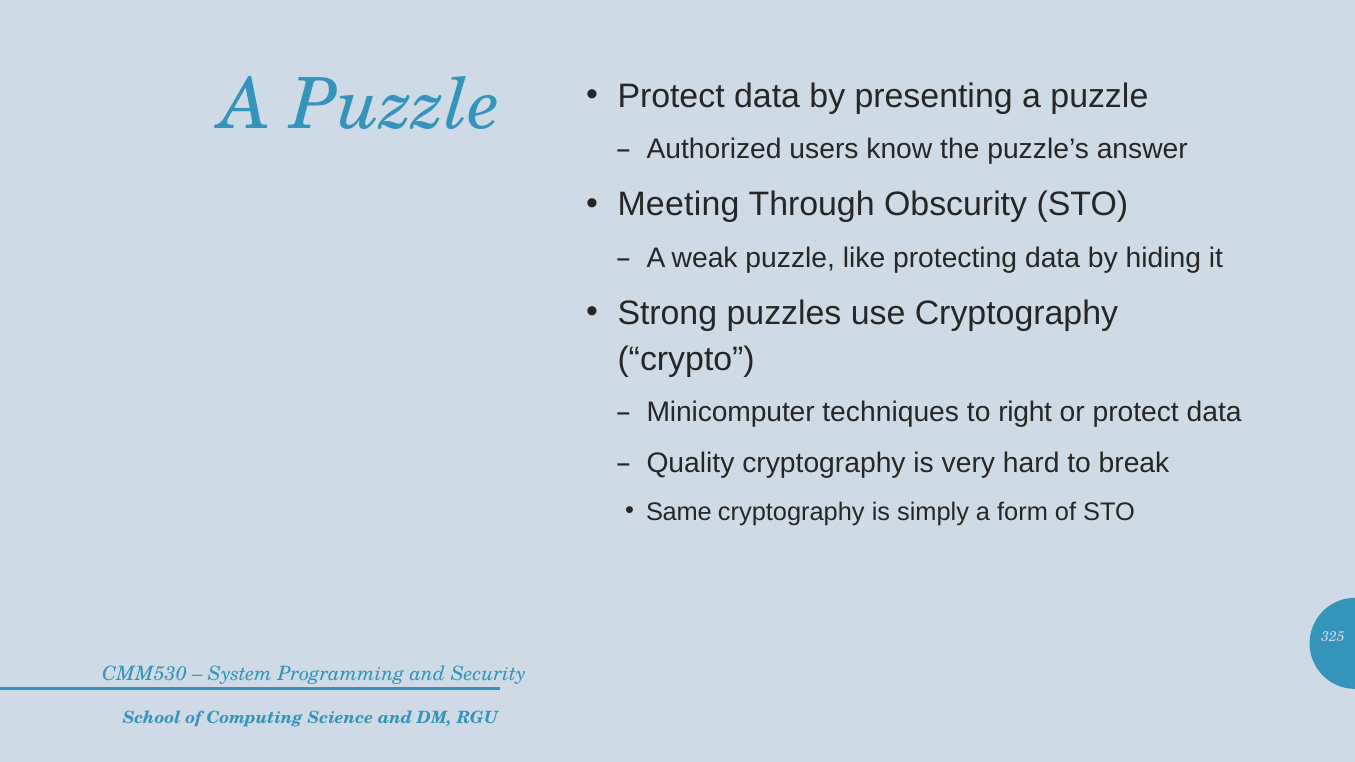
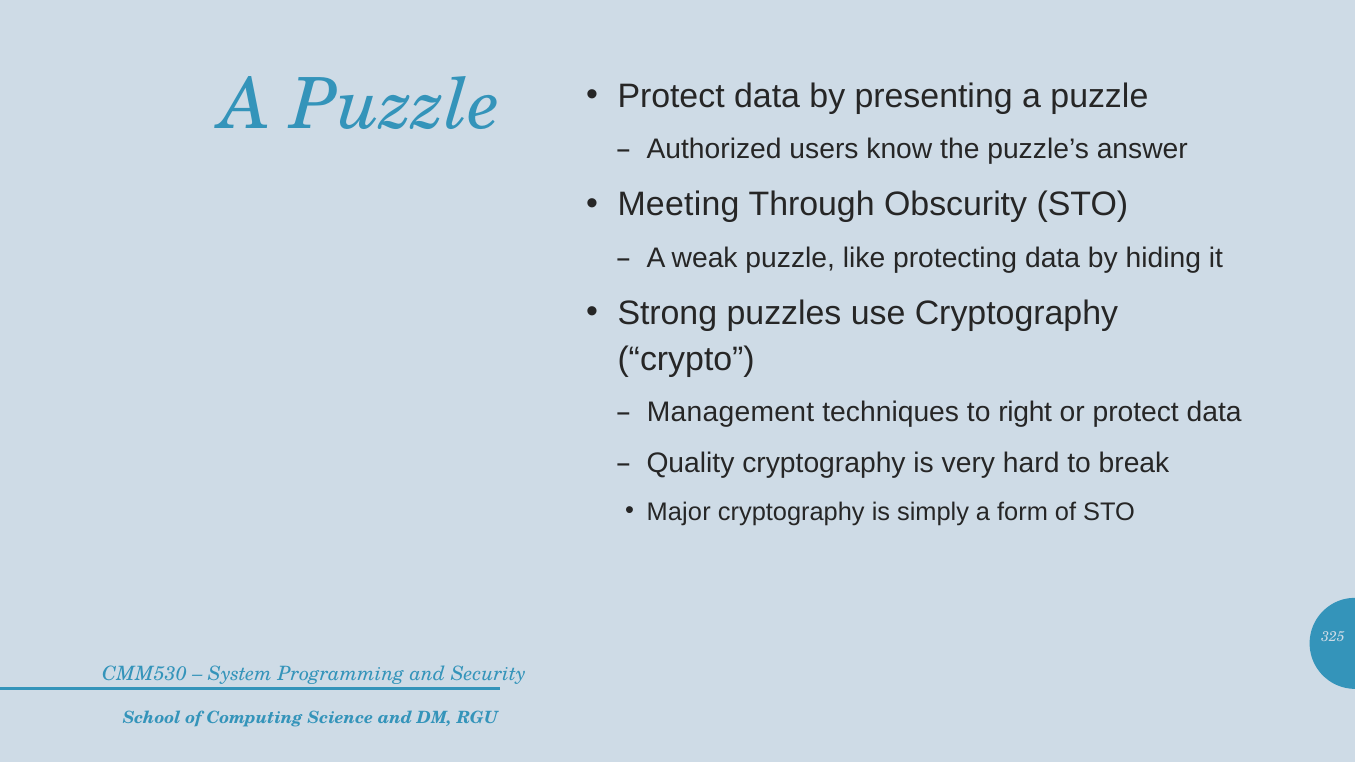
Minicomputer: Minicomputer -> Management (730, 413)
Same: Same -> Major (679, 512)
